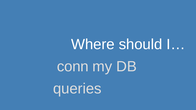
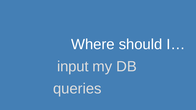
conn: conn -> input (73, 67)
